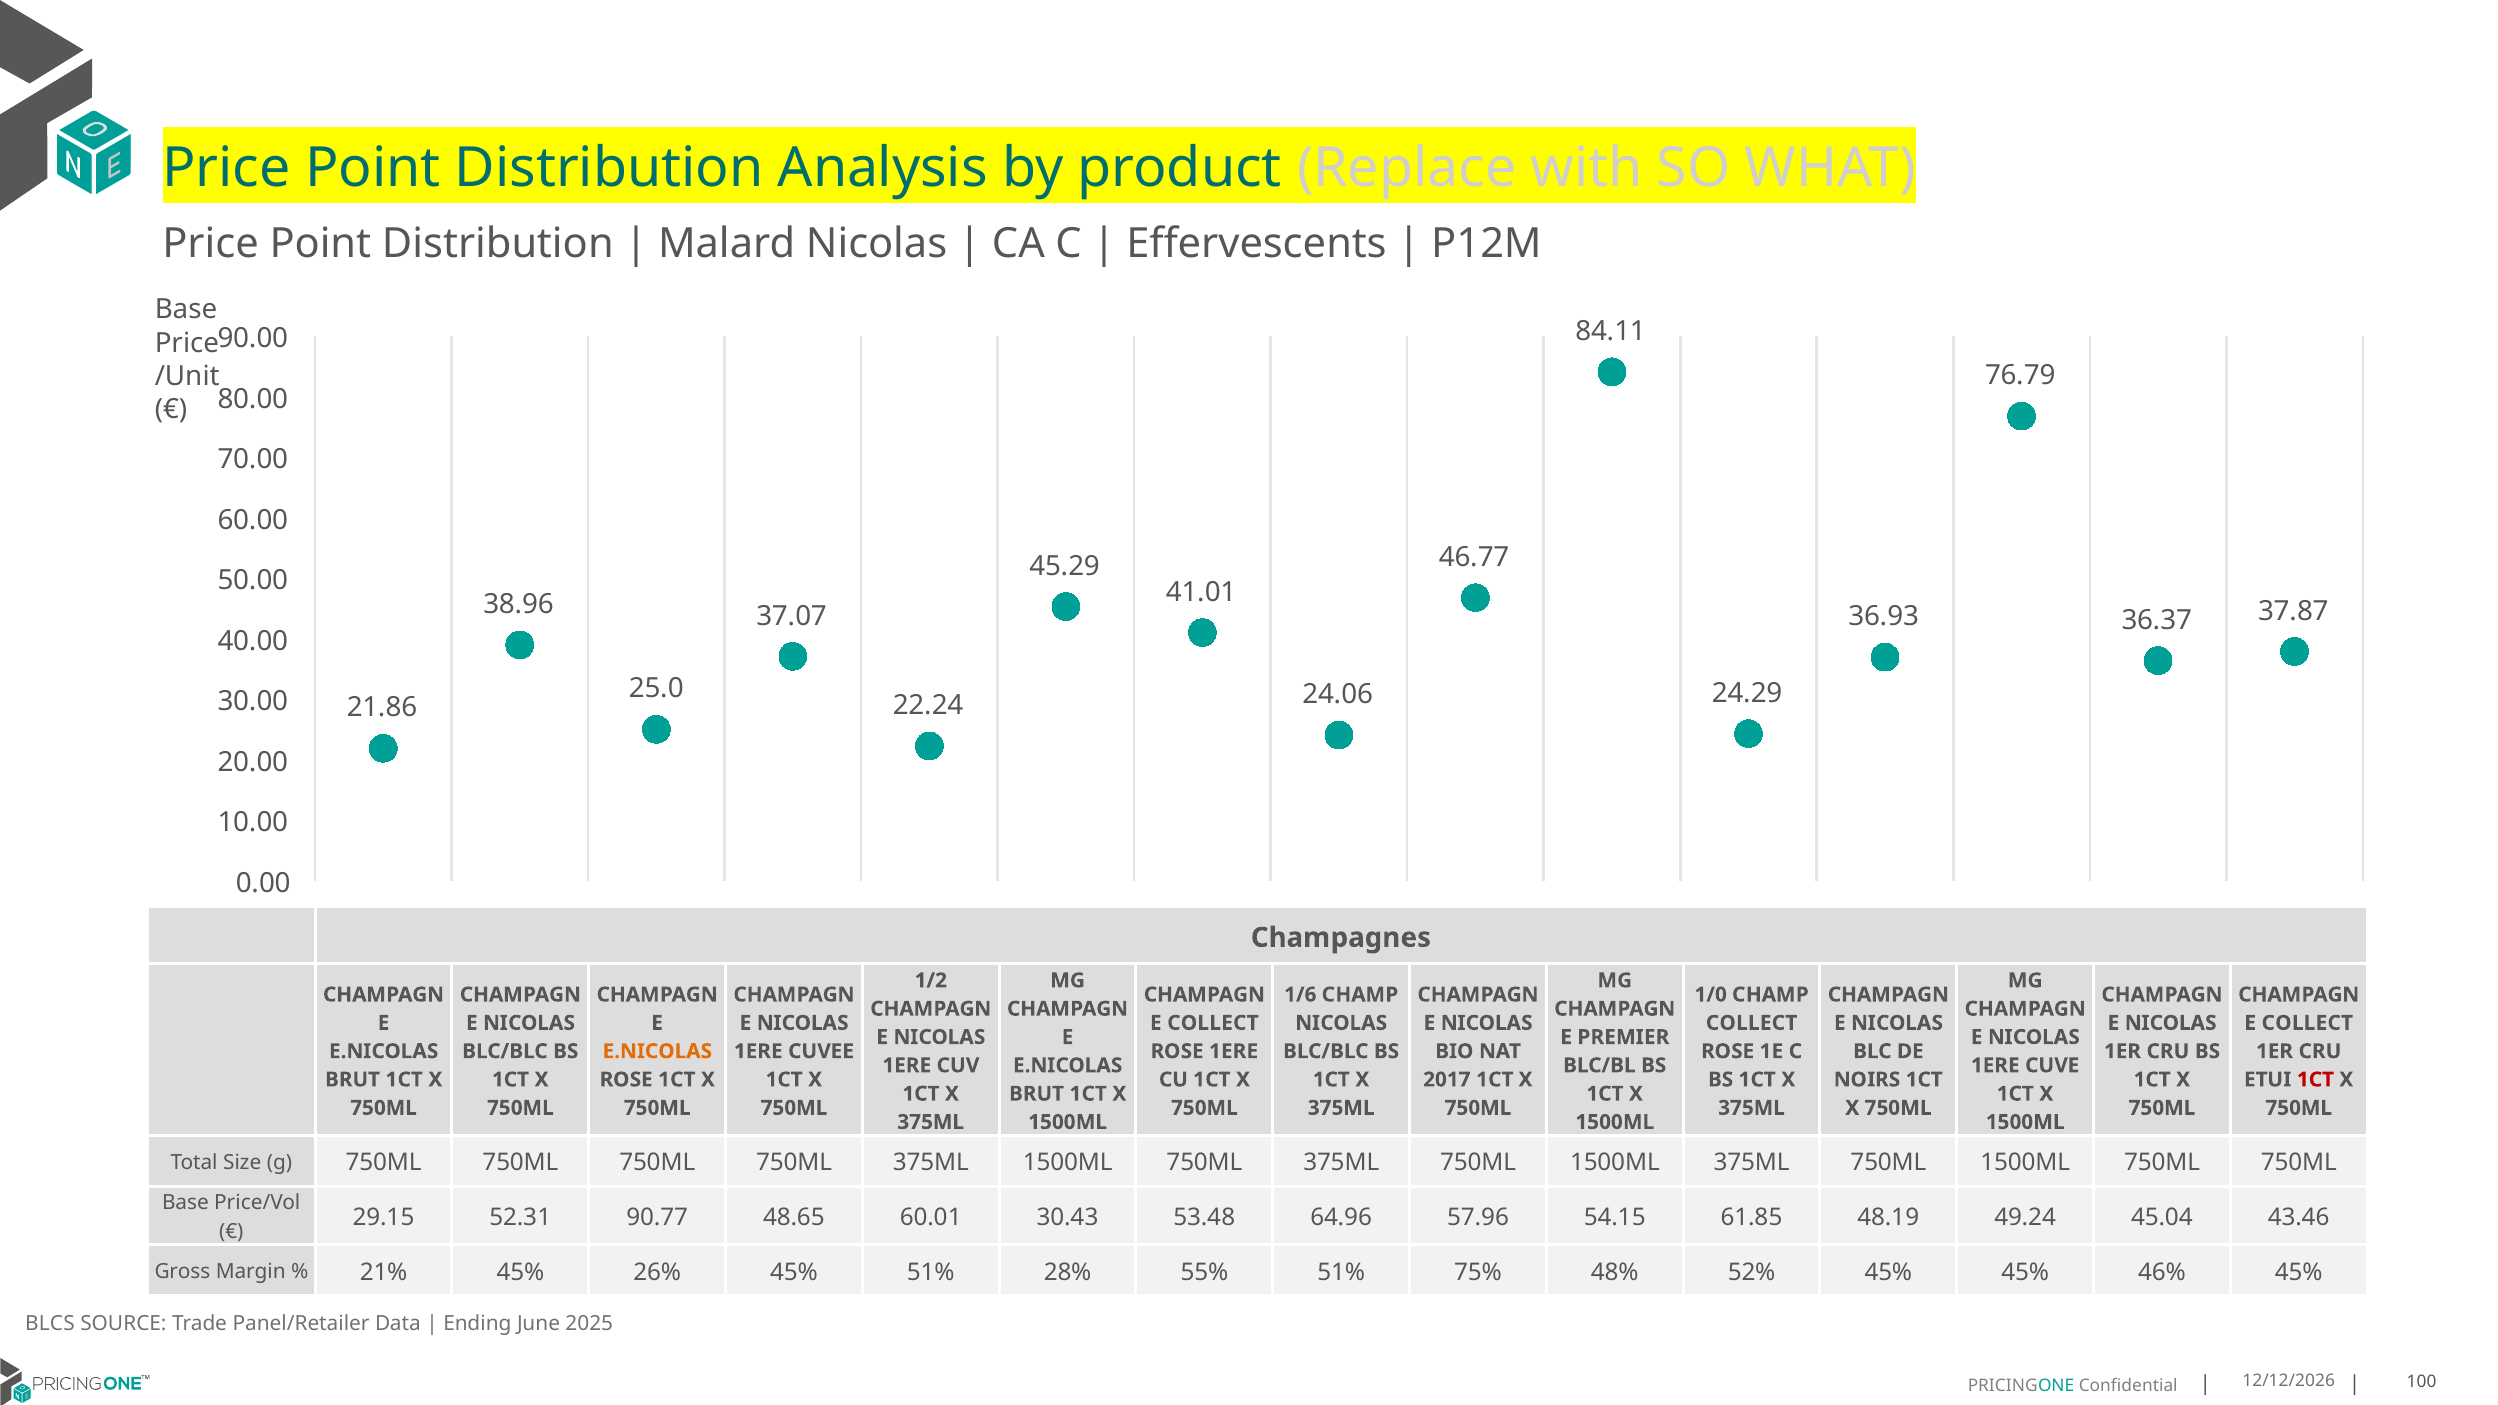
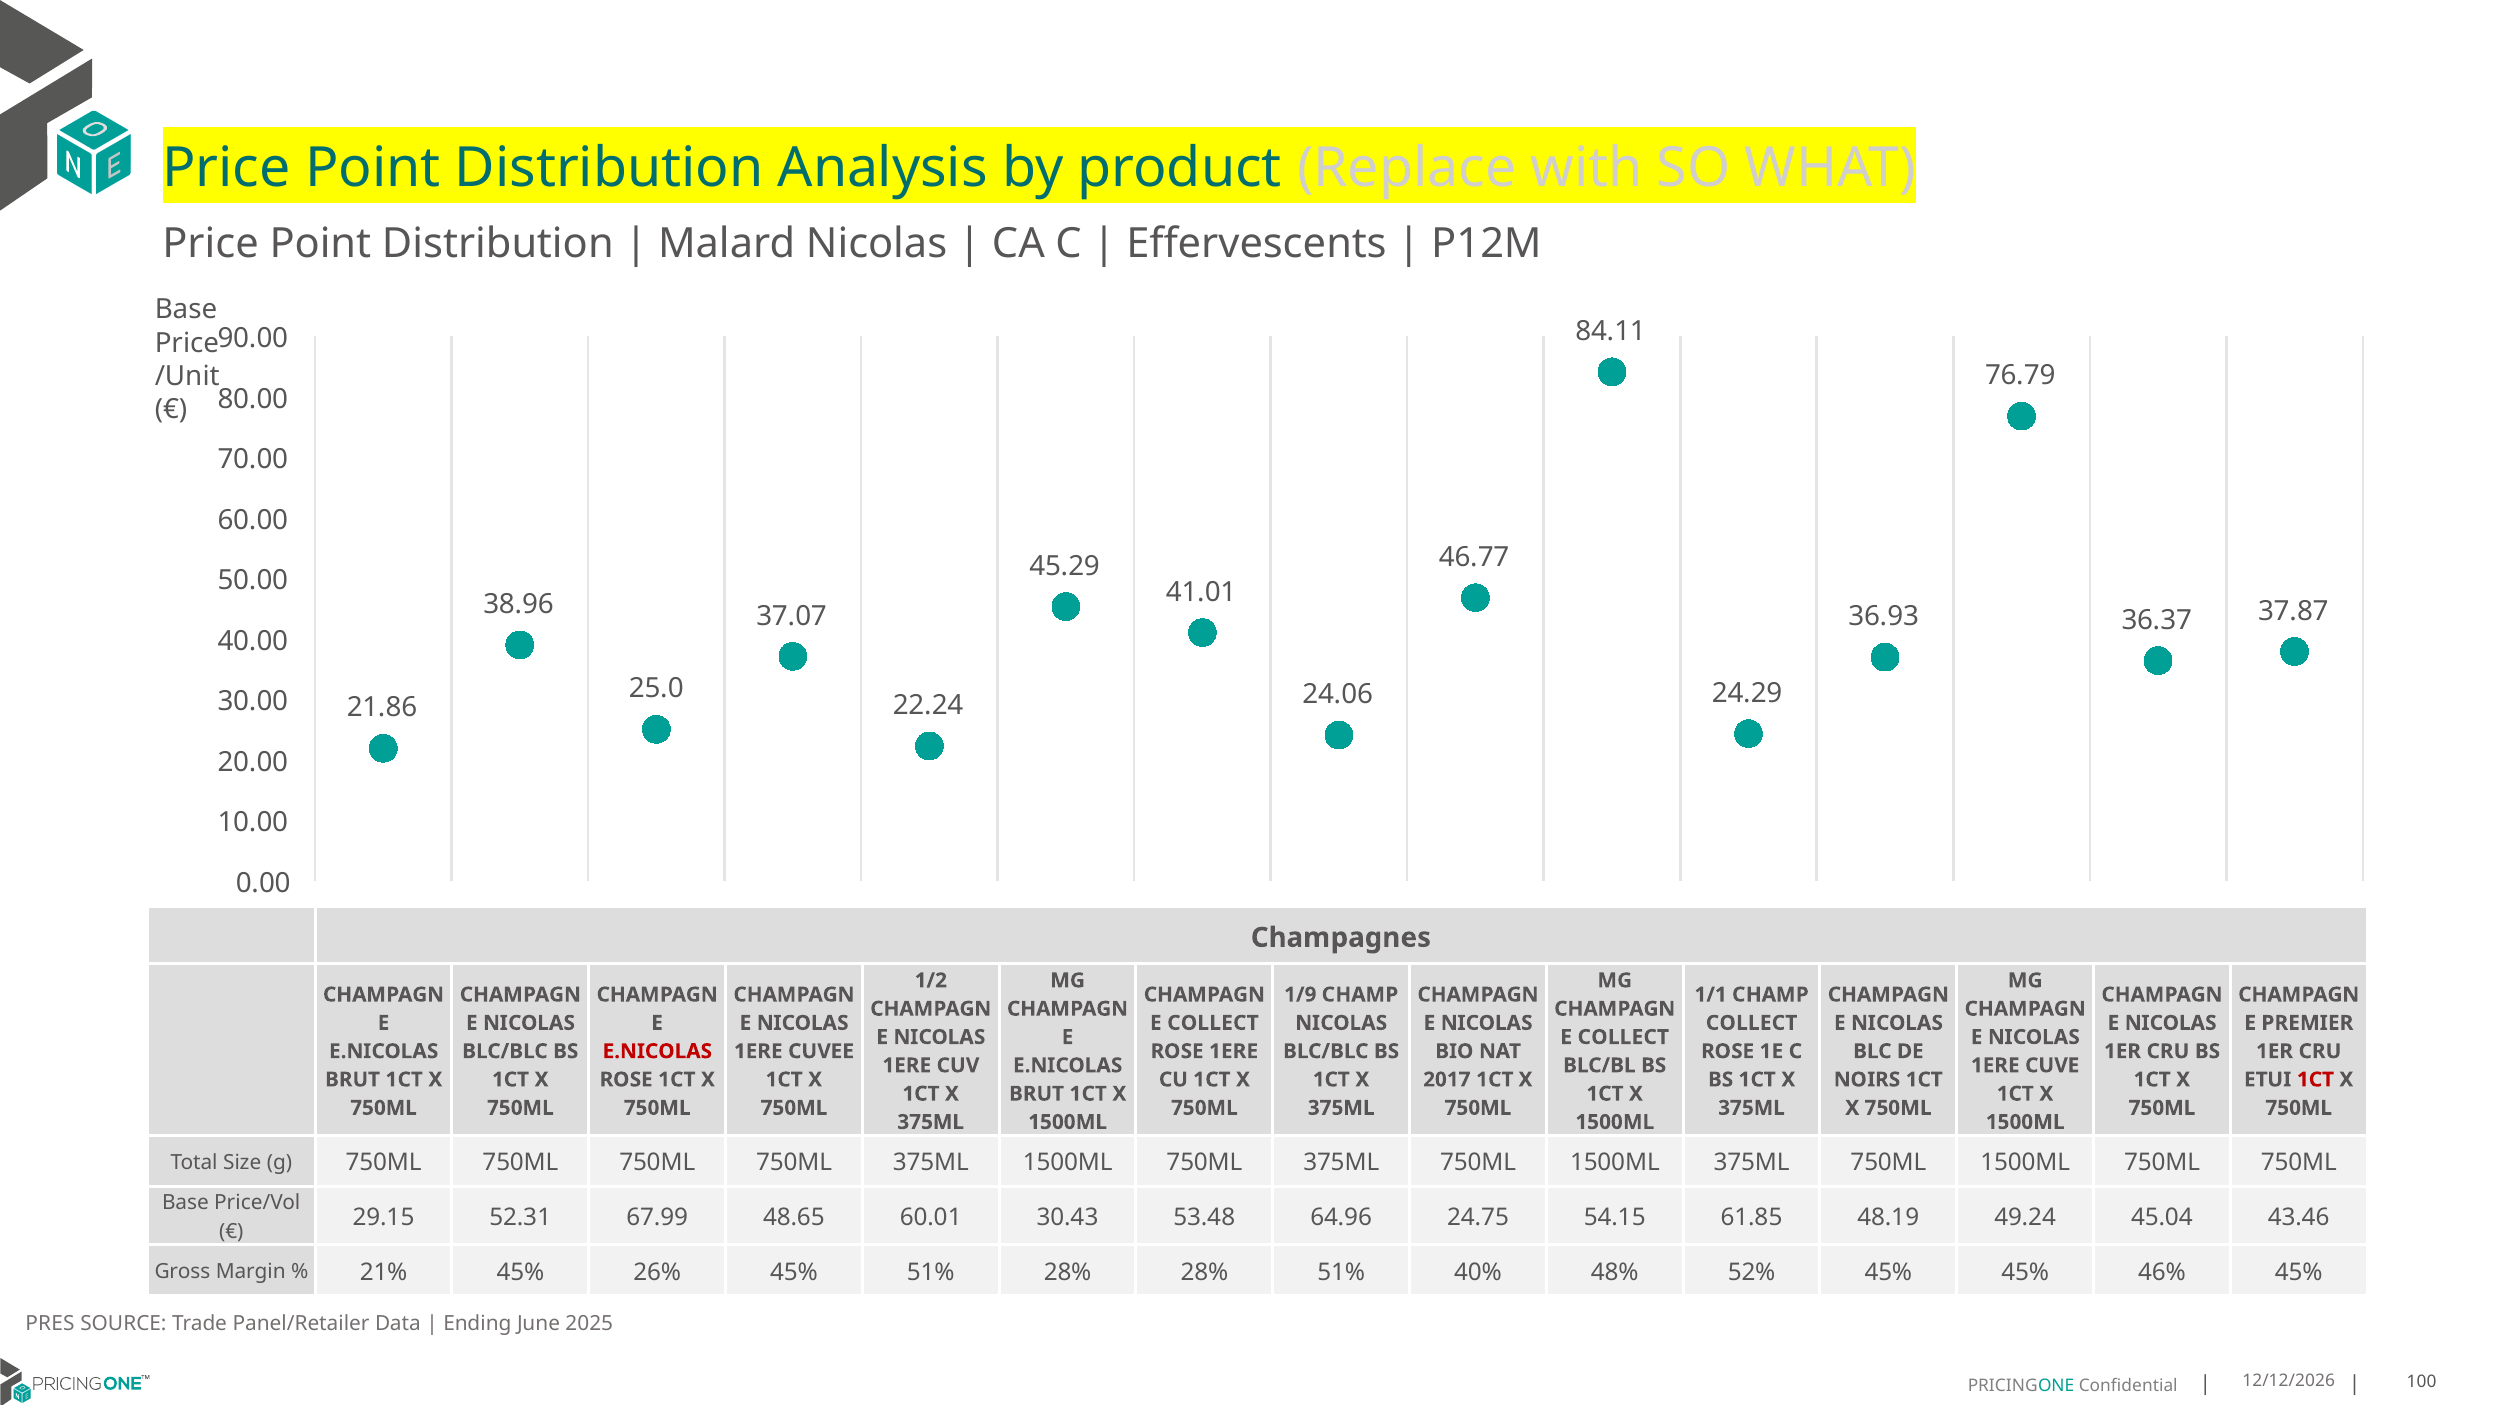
1/6: 1/6 -> 1/9 (1300, 995)
1/0: 1/0 -> 1/1 (1711, 995)
COLLECT: COLLECT -> PREMIER (2307, 1023)
PREMIER: PREMIER -> COLLECT (1623, 1037)
E.NICOLAS colour: orange -> red (657, 1051)
90.77: 90.77 -> 67.99 (657, 1218)
57.96: 57.96 -> 24.75 (1478, 1218)
28% 55%: 55% -> 28% (1204, 1272)
75%: 75% -> 40% (1478, 1272)
BLCS: BLCS -> PRES (50, 1323)
